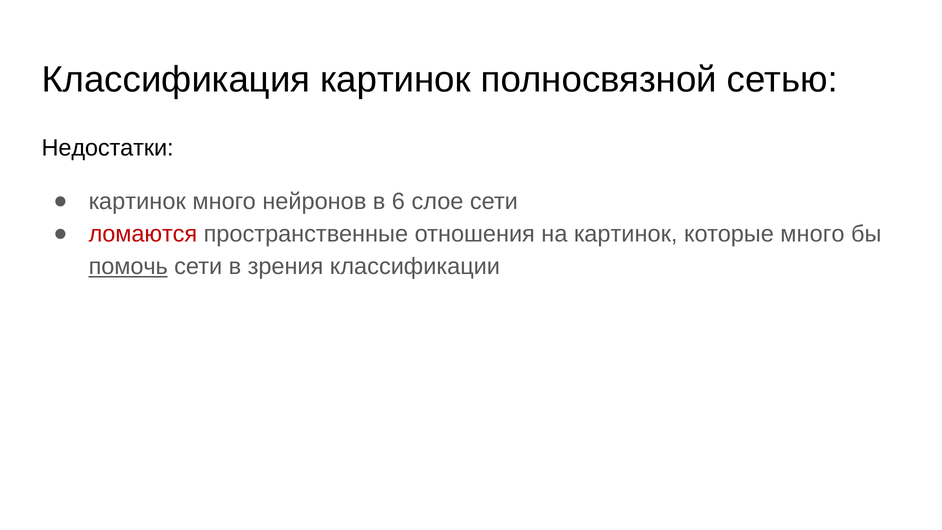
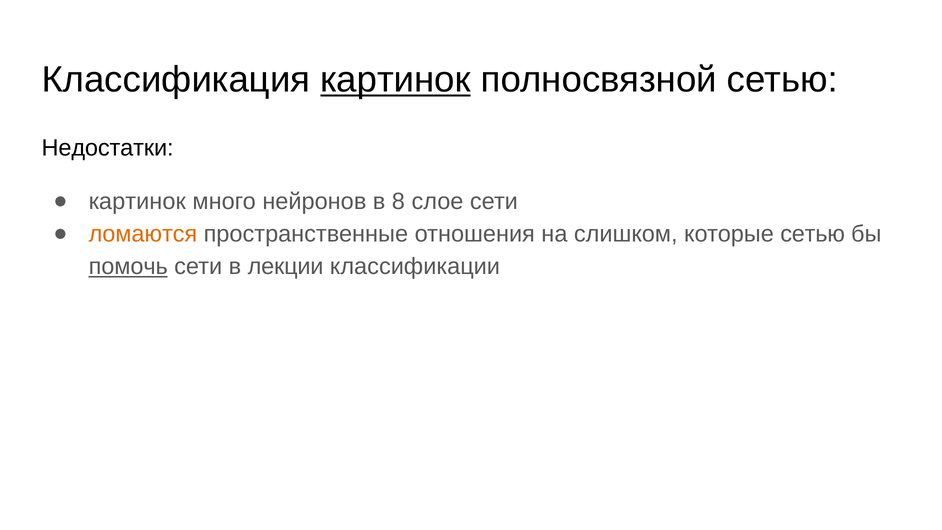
картинок underline: none -> present (396, 80)
6: 6 -> 8 (398, 202)
ломаются colour: red -> orange (143, 234)
на картинок: картинок -> слишком (626, 234)
которые много: много -> сетью (813, 234)
зрения: зрения -> лекции (286, 267)
